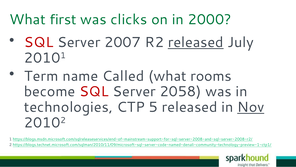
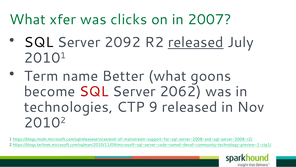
first: first -> xfer (63, 20)
2000: 2000 -> 2007 (210, 20)
SQL colour: red -> black (39, 42)
2007: 2007 -> 2092 (123, 42)
Called: Called -> Better (123, 76)
rooms: rooms -> goons (211, 76)
2058: 2058 -> 2062 (180, 91)
5: 5 -> 9 (153, 107)
Nov underline: present -> none (251, 107)
